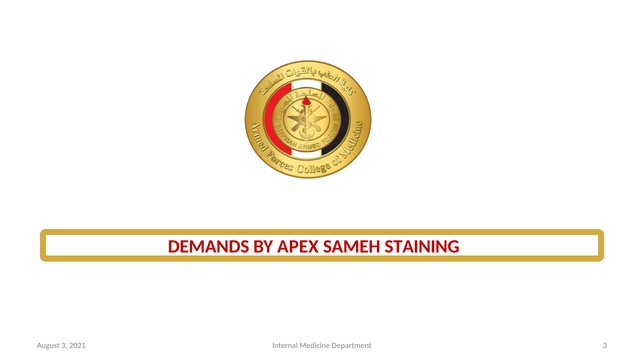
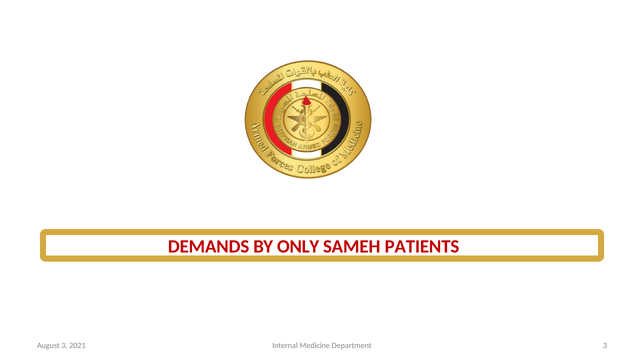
APEX: APEX -> ONLY (298, 247)
STAINING: STAINING -> PATIENTS (422, 247)
